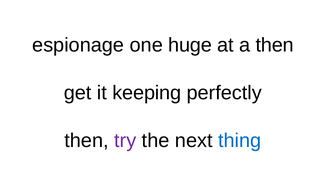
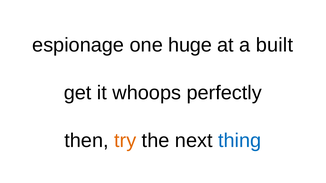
a then: then -> built (274, 45)
keeping: keeping -> whoops (147, 93)
try colour: purple -> orange (125, 141)
